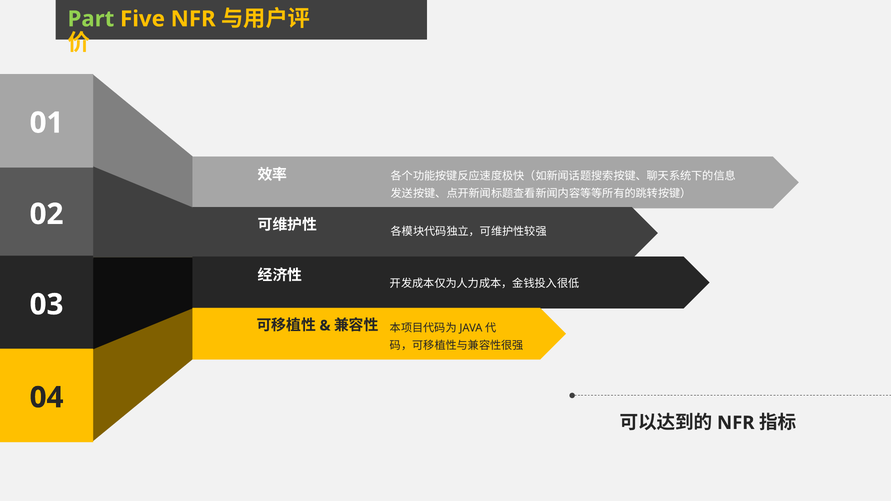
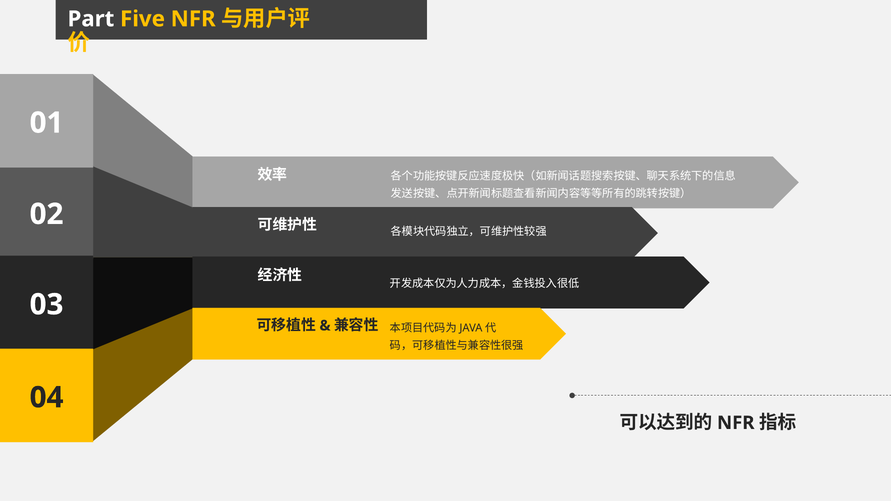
Part colour: light green -> white (91, 19)
